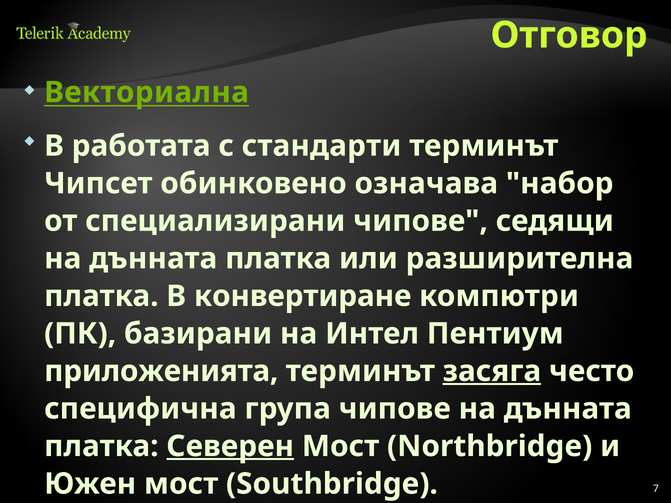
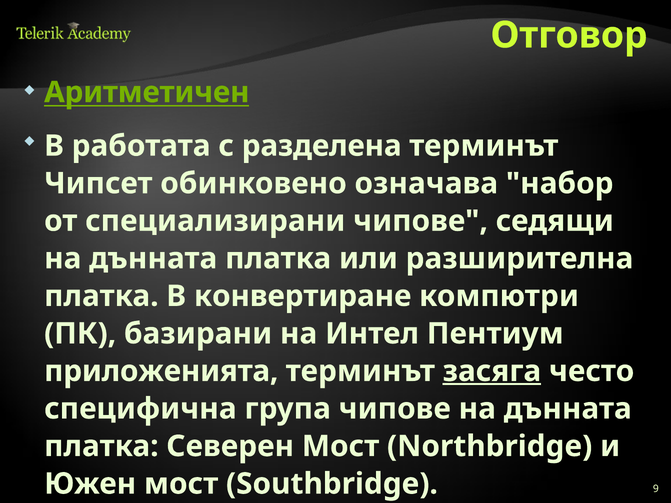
Векториална: Векториална -> Аритметичен (147, 92)
стандарти: стандарти -> разделена (322, 146)
Северен underline: present -> none (230, 446)
7: 7 -> 9 (656, 489)
